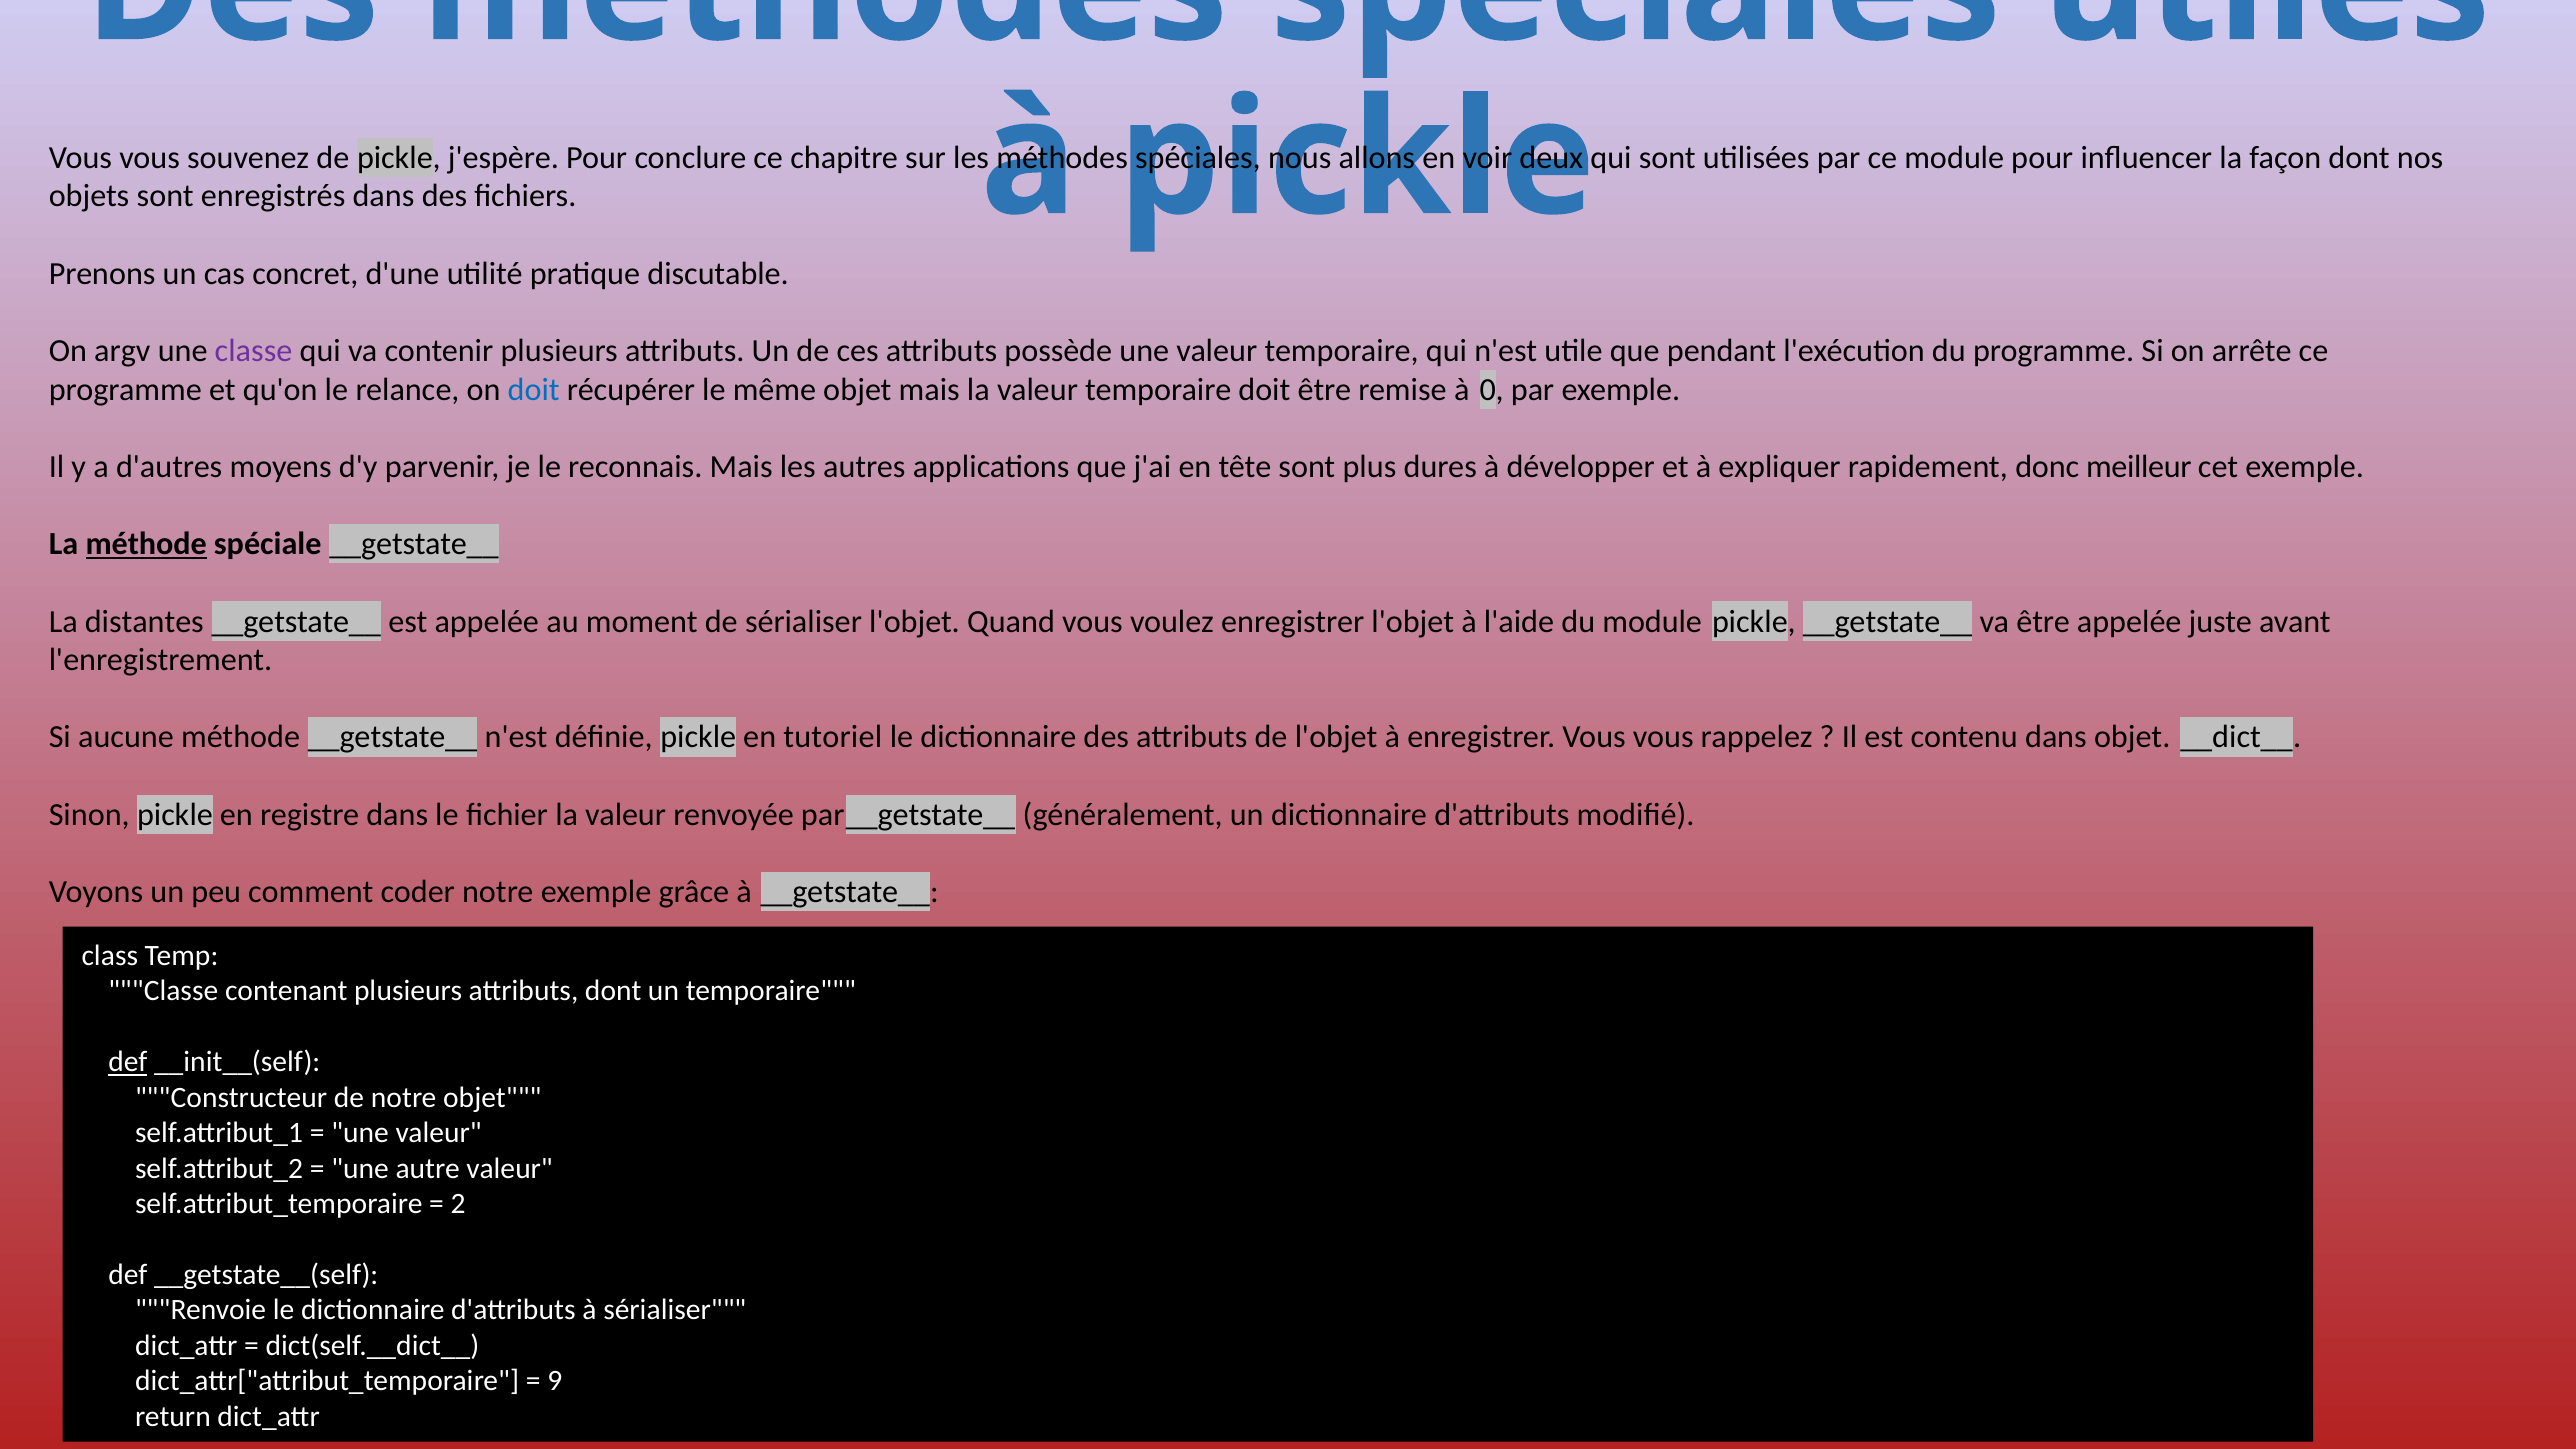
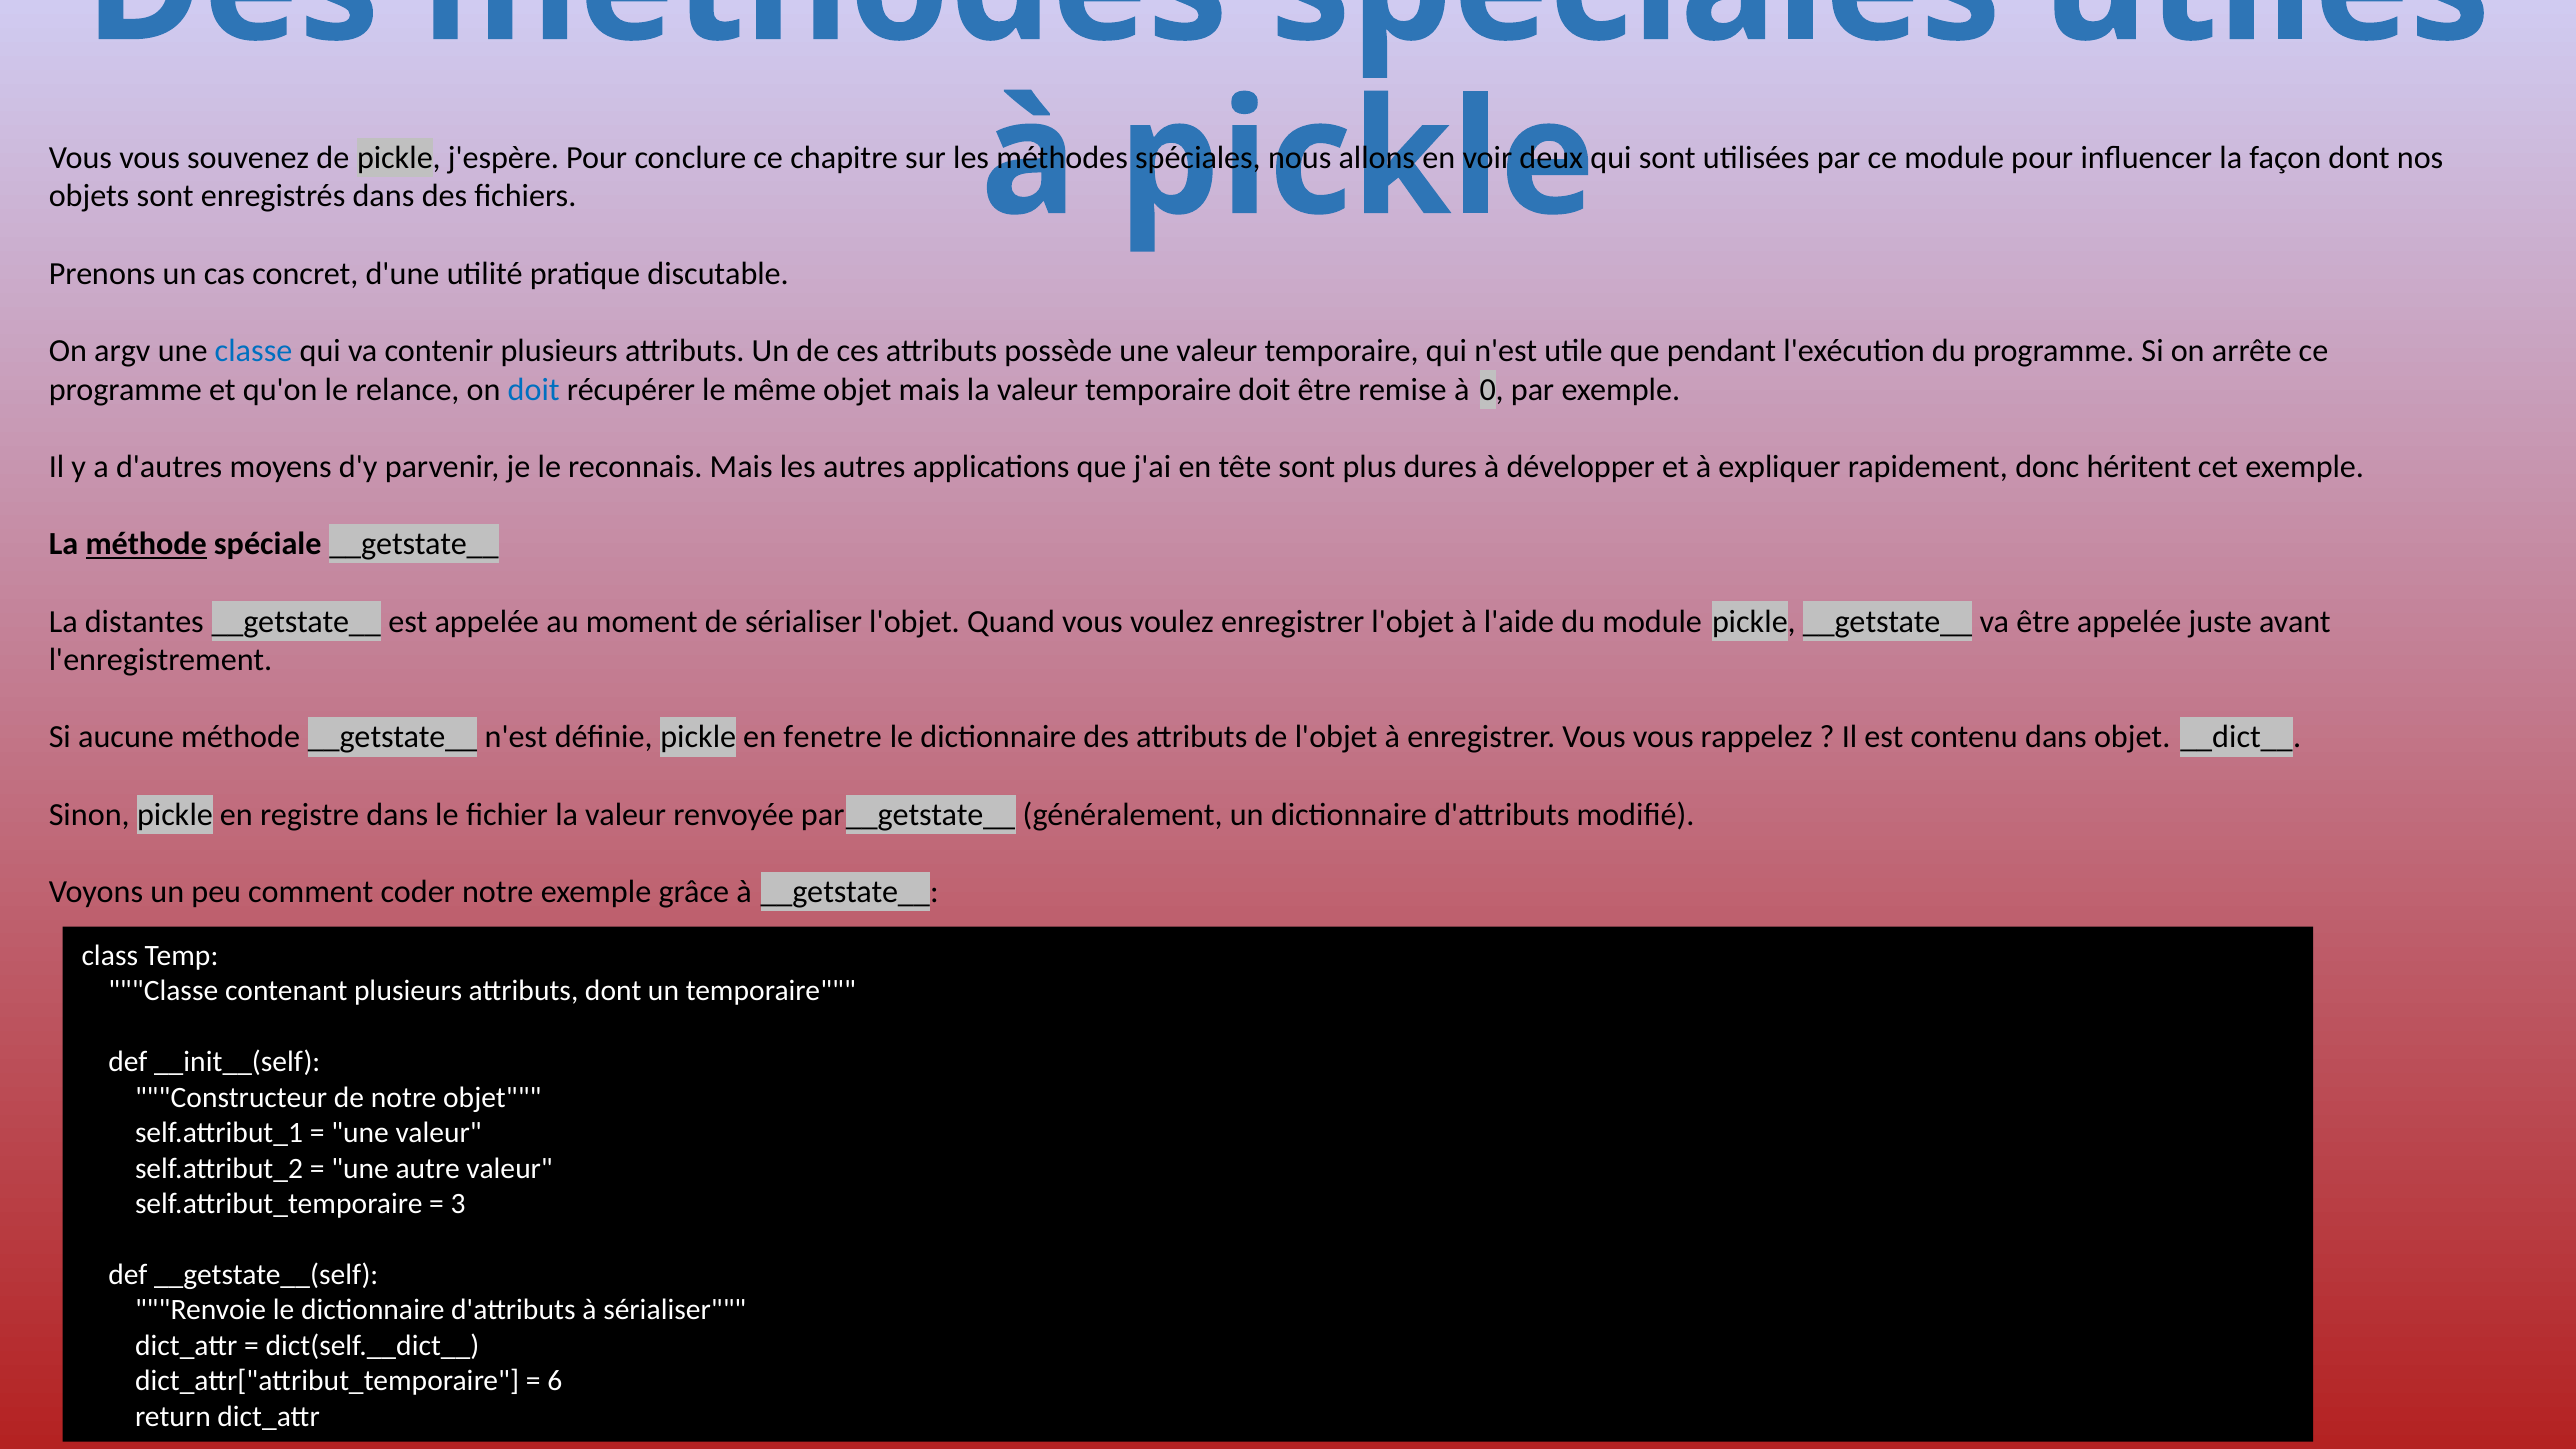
classe colour: purple -> blue (254, 351)
meilleur: meilleur -> héritent (2139, 467)
tutoriel: tutoriel -> fenetre (833, 737)
def underline: present -> none (128, 1062)
2: 2 -> 3 (458, 1204)
9: 9 -> 6 (555, 1381)
